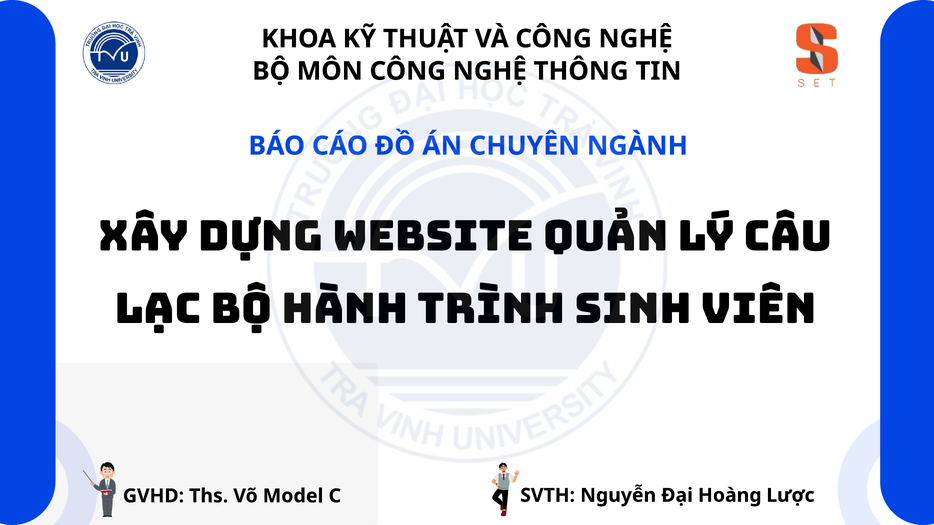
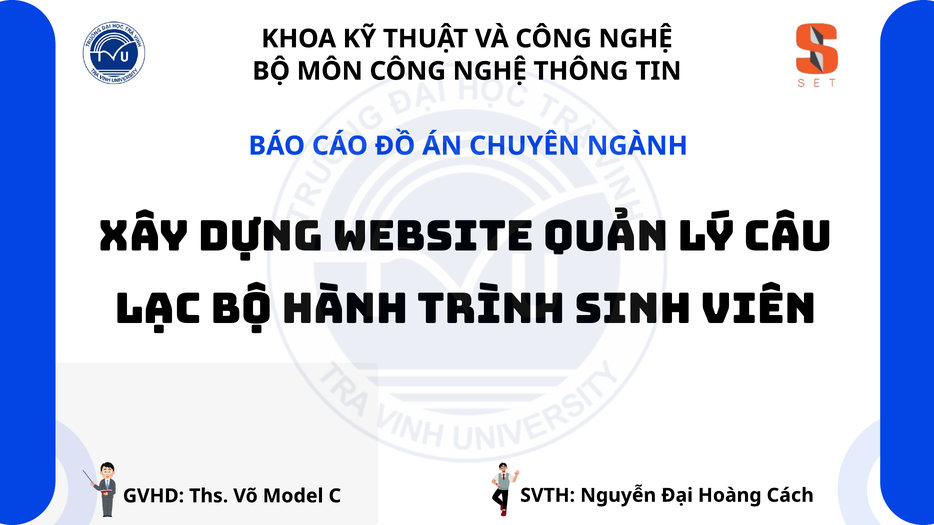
Lược: Lược -> Cách (790, 496)
